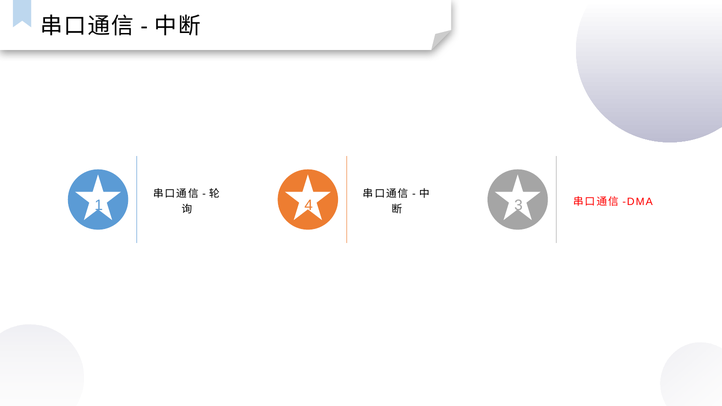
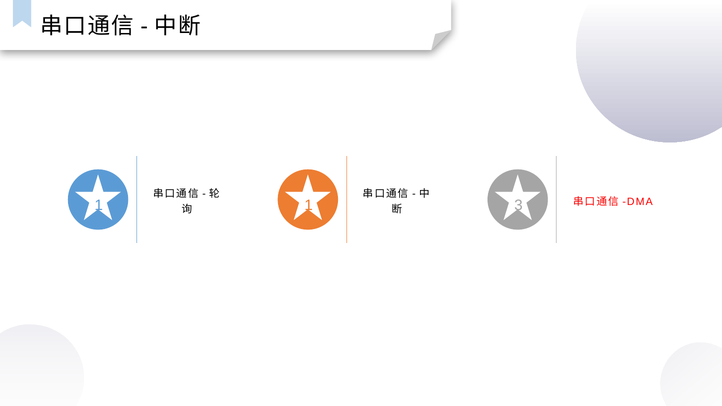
4: 4 -> 1 (309, 205)
